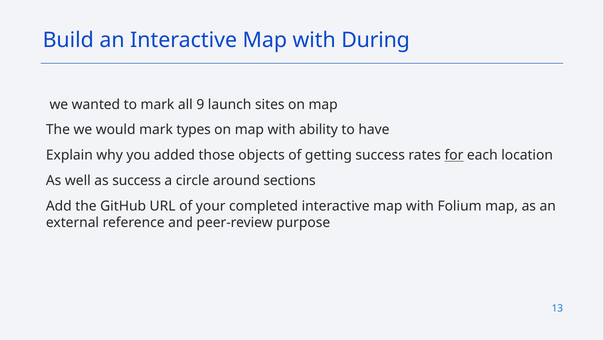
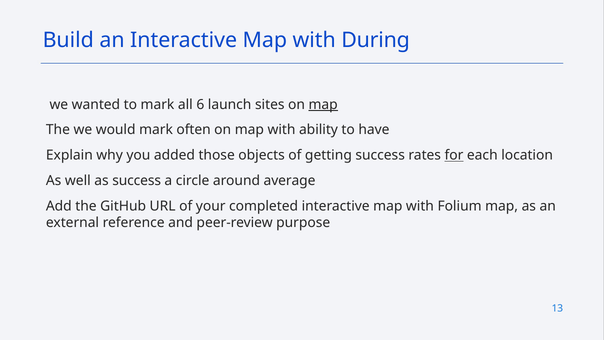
9: 9 -> 6 (200, 104)
map underline: none -> present (323, 104)
types: types -> often (194, 130)
sections: sections -> average (290, 181)
